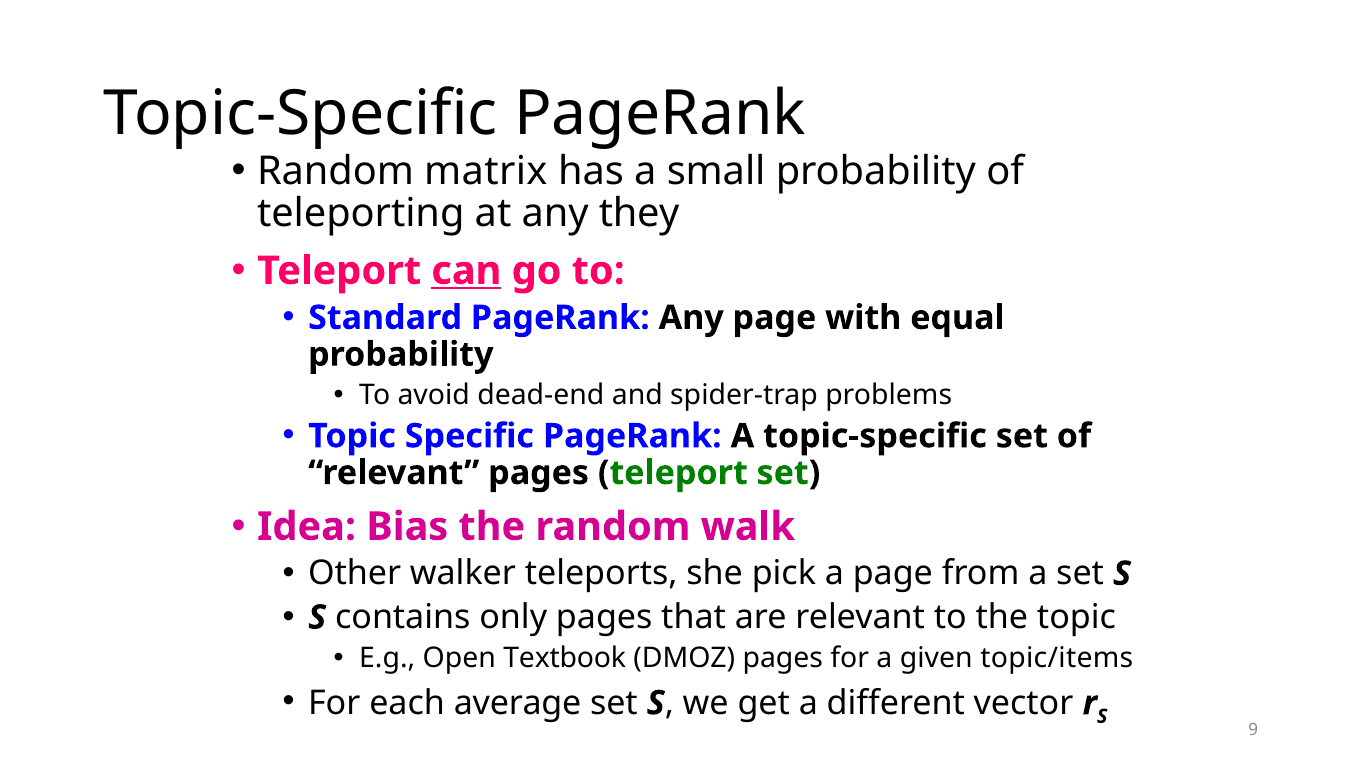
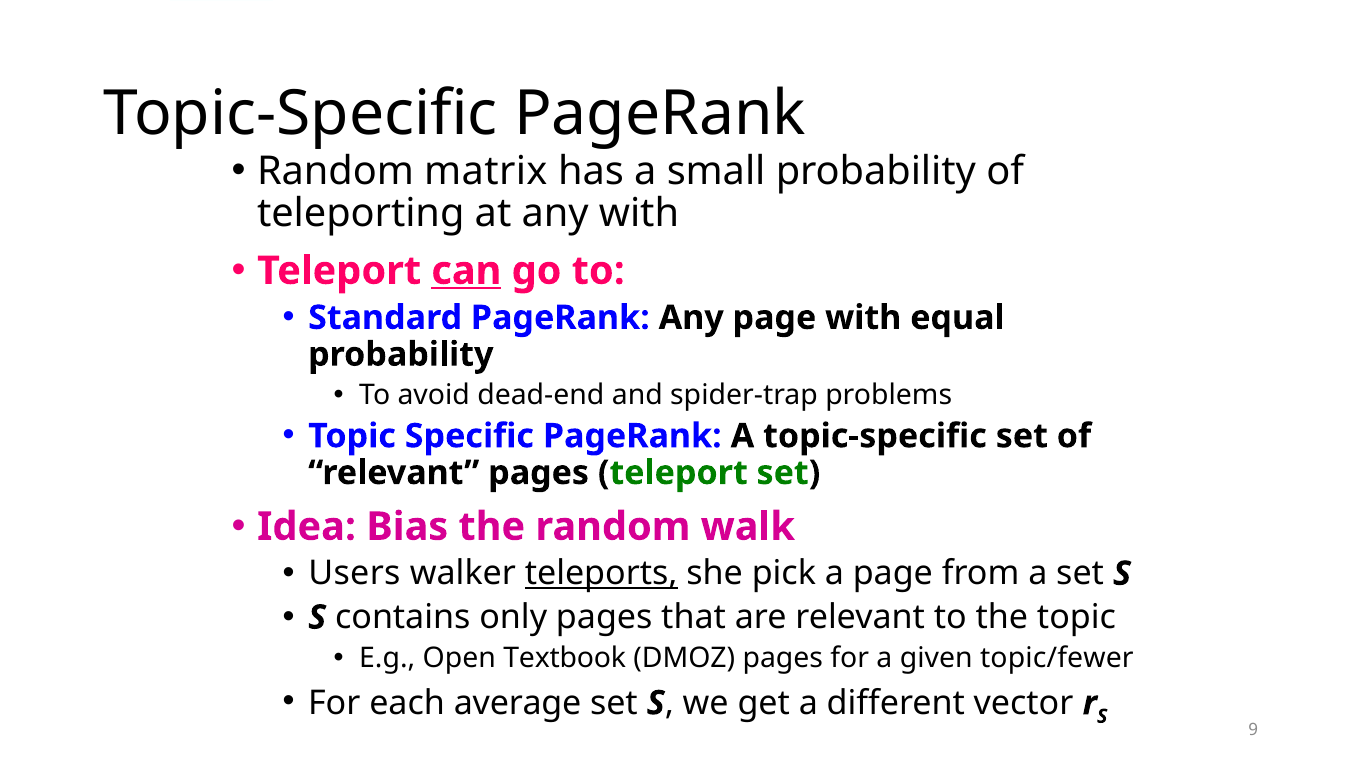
any they: they -> with (639, 214)
Other: Other -> Users (354, 574)
teleports underline: none -> present (601, 574)
topic/items: topic/items -> topic/fewer (1057, 658)
